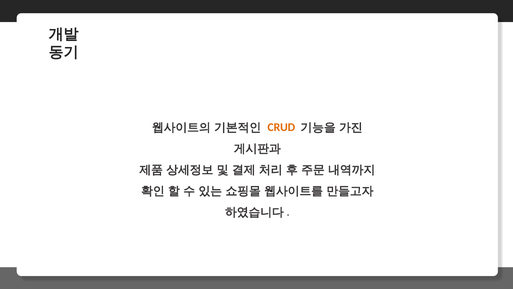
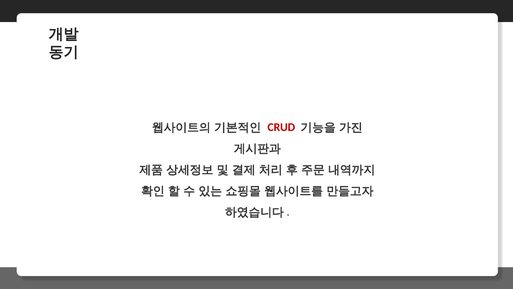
CRUD colour: orange -> red (281, 127)
